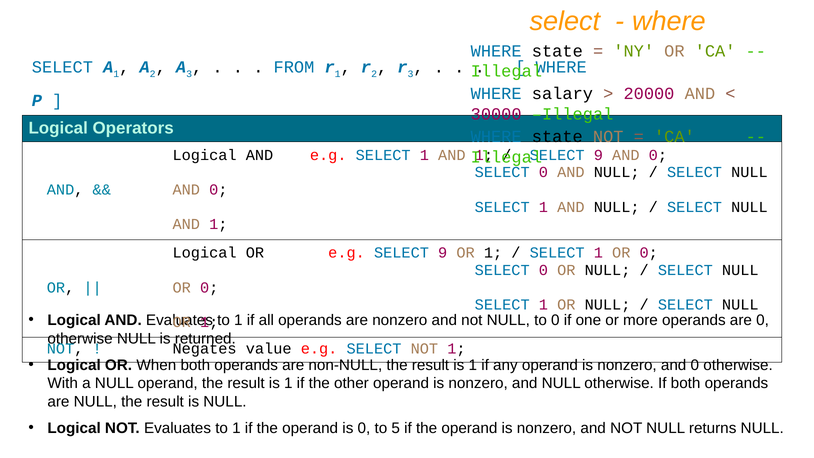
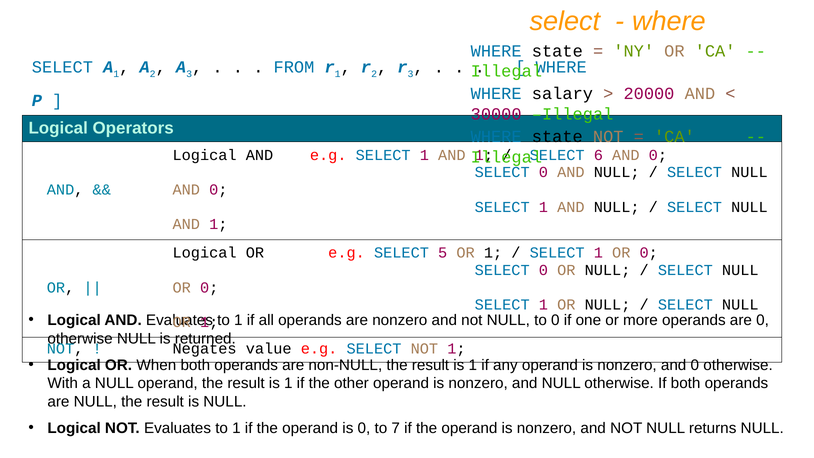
9: 9 -> 6 (598, 155)
e.g SELECT 9: 9 -> 5 (443, 253)
5: 5 -> 7 (396, 428)
